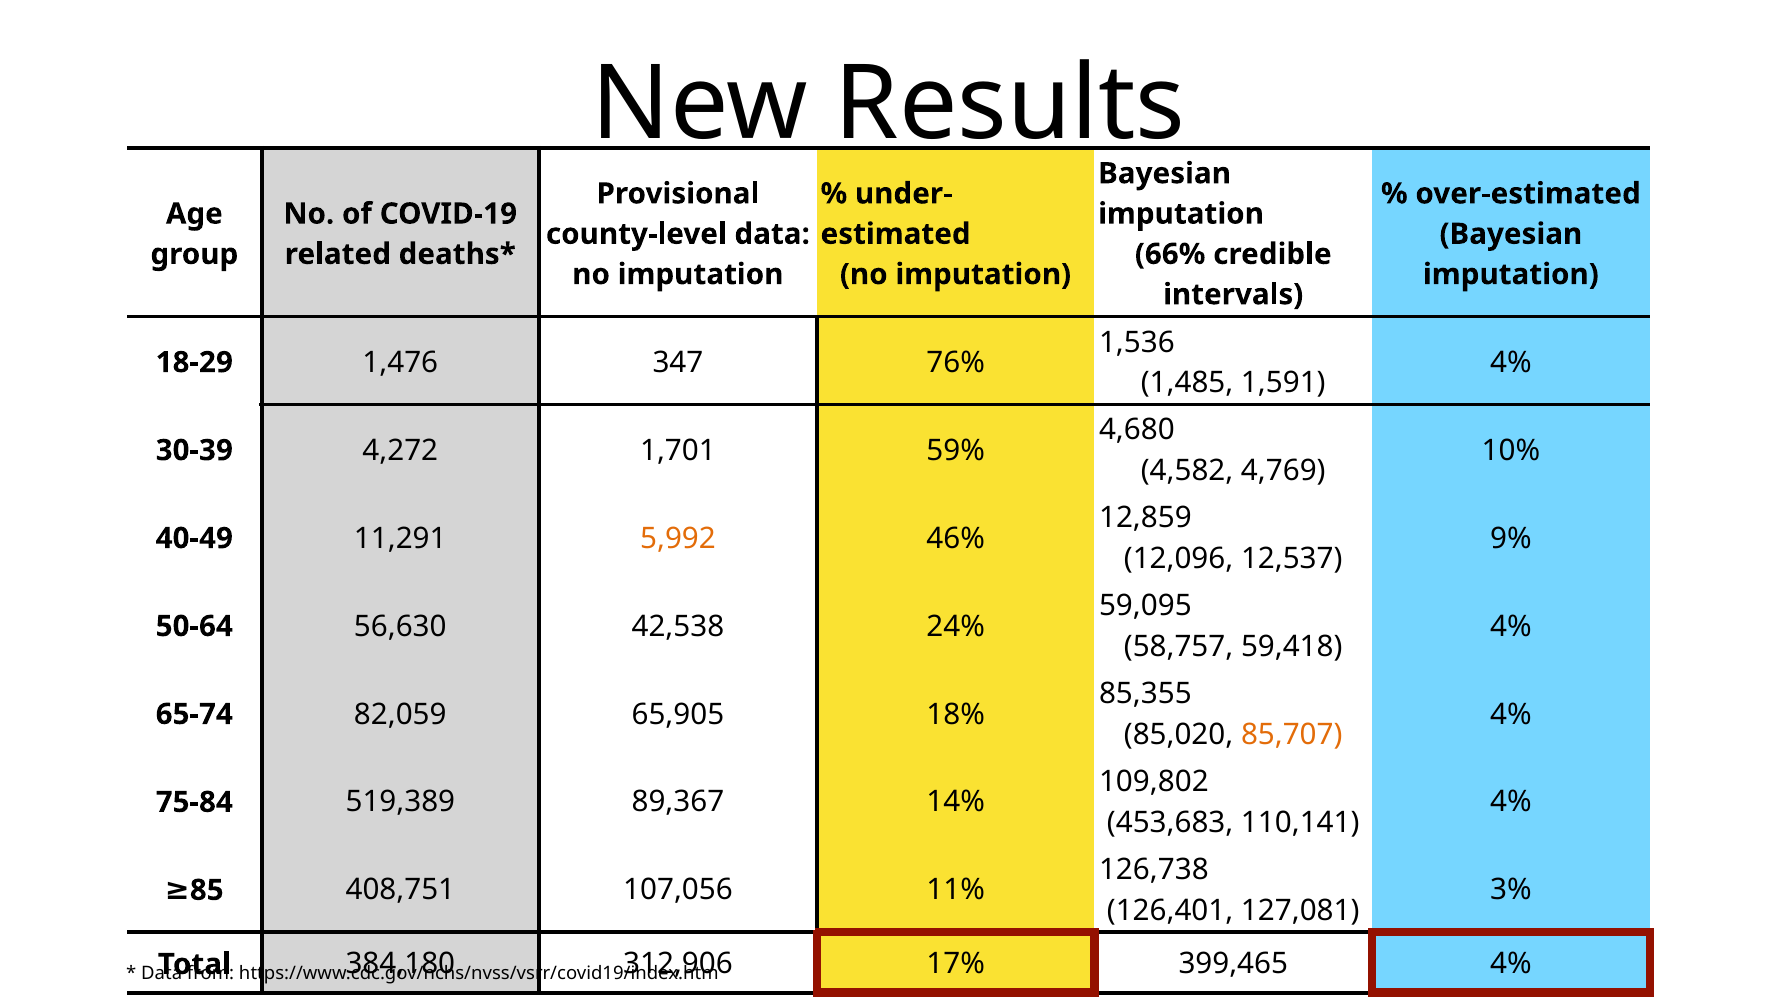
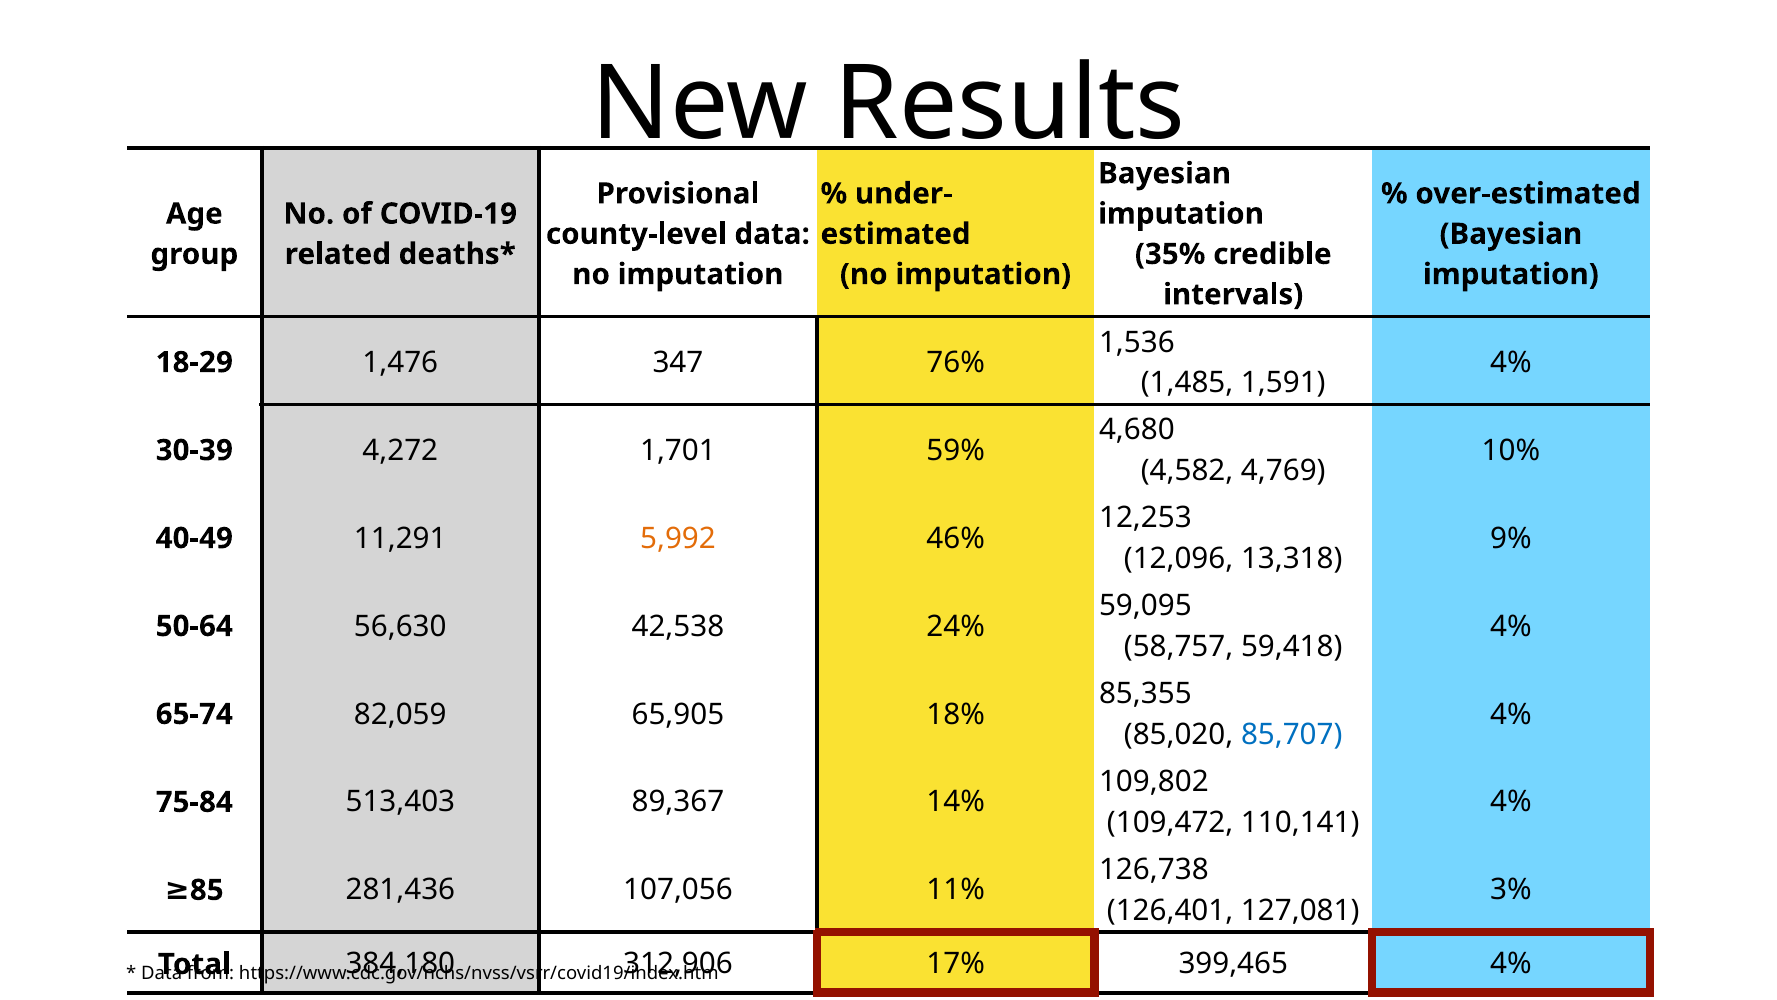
66%: 66% -> 35% (1170, 254)
12,859: 12,859 -> 12,253 (1145, 518)
12,537: 12,537 -> 13,318 (1292, 558)
85,707 colour: orange -> blue (1292, 734)
519,389: 519,389 -> 513,403 (400, 802)
453,683: 453,683 -> 109,472 (1170, 822)
408,751: 408,751 -> 281,436 (400, 890)
